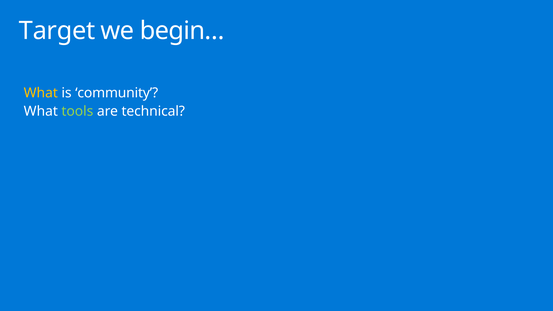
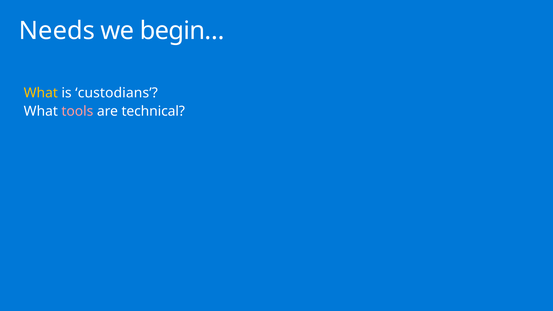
Target: Target -> Needs (57, 31)
community: community -> custodians (117, 93)
tools colour: light green -> pink (77, 111)
